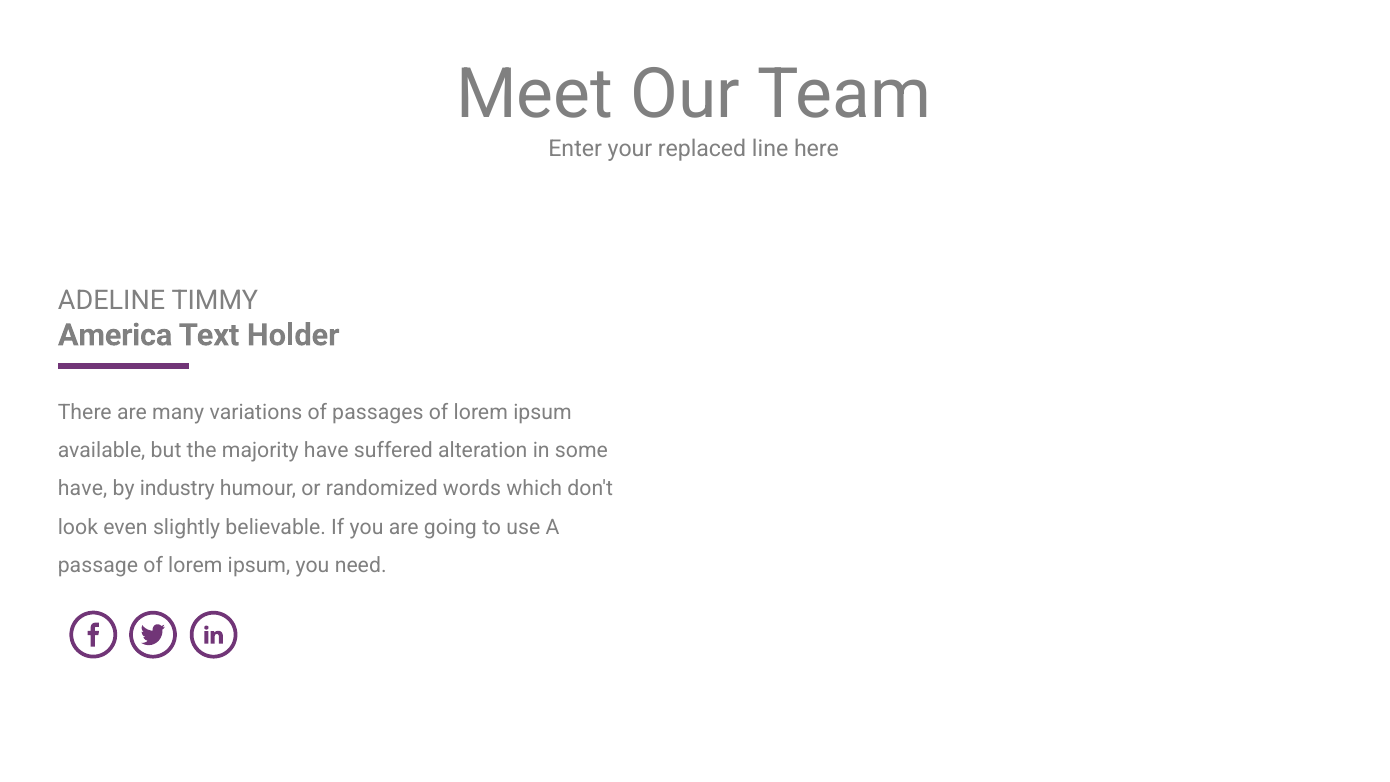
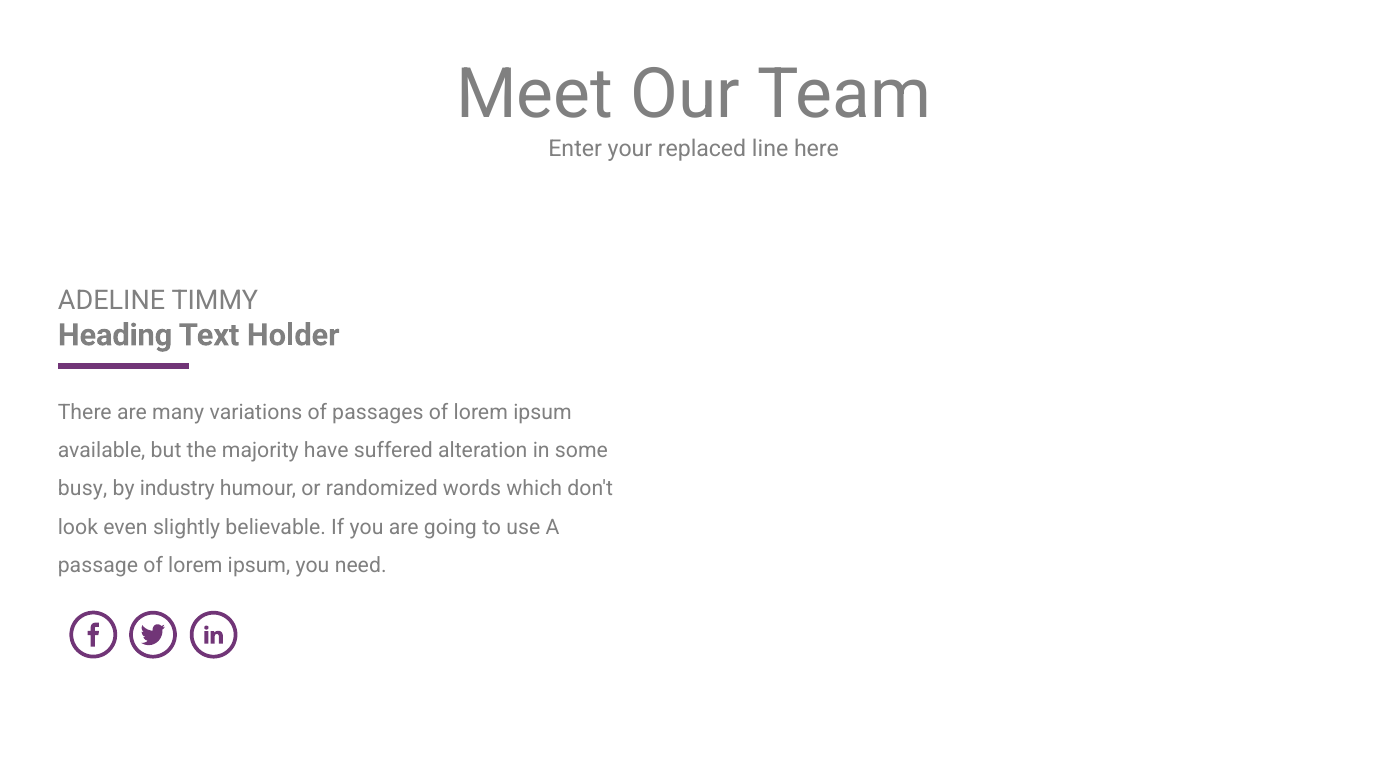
America: America -> Heading (115, 335)
have: have -> busy (83, 489)
